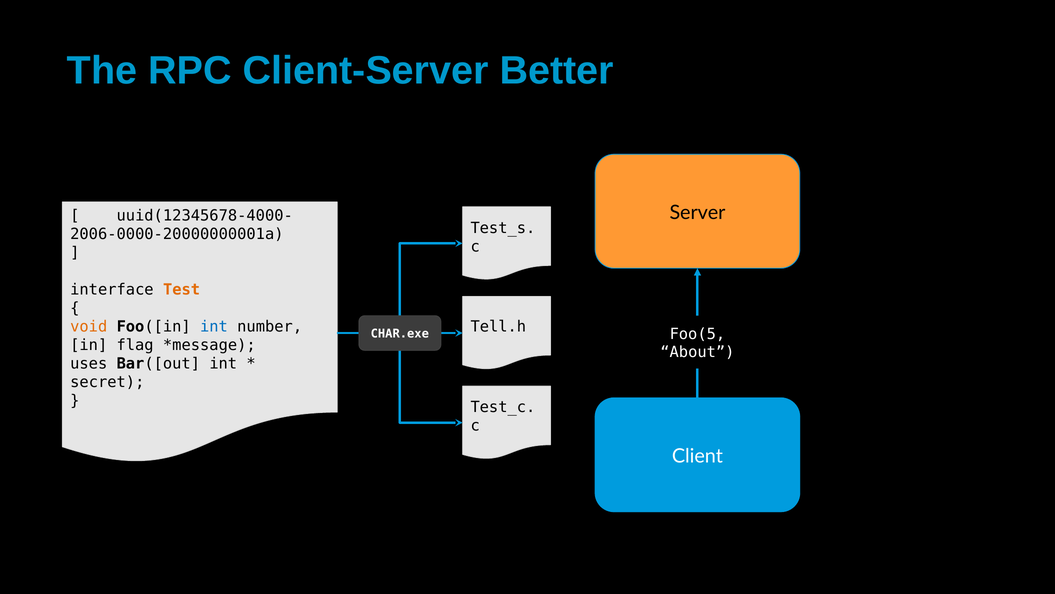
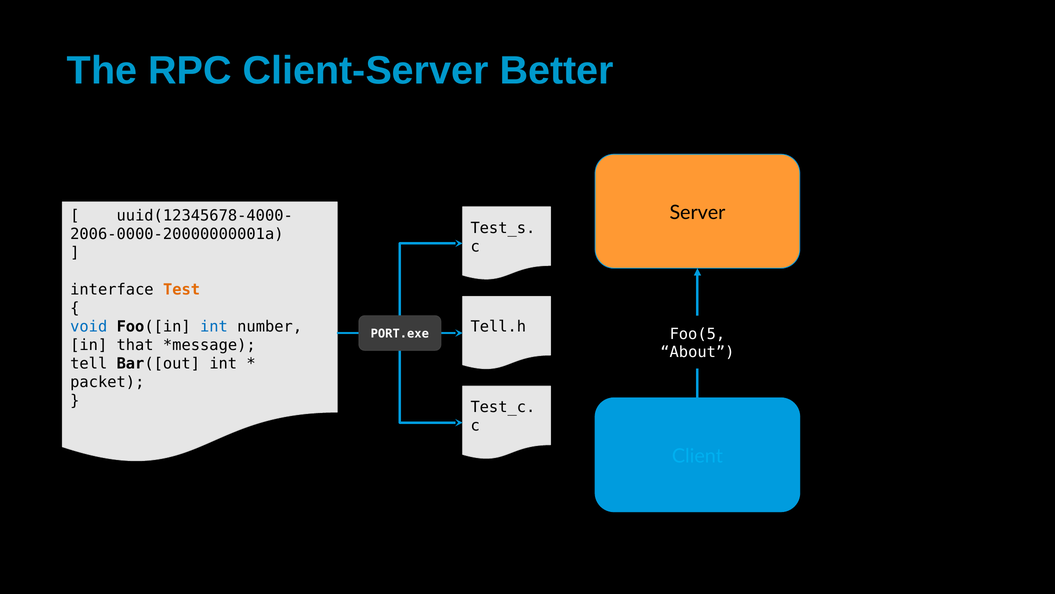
void colour: orange -> blue (89, 326)
CHAR.exe: CHAR.exe -> PORT.exe (400, 334)
flag: flag -> that (135, 345)
uses: uses -> tell (89, 363)
secret: secret -> packet (107, 382)
Client colour: white -> light blue (697, 456)
